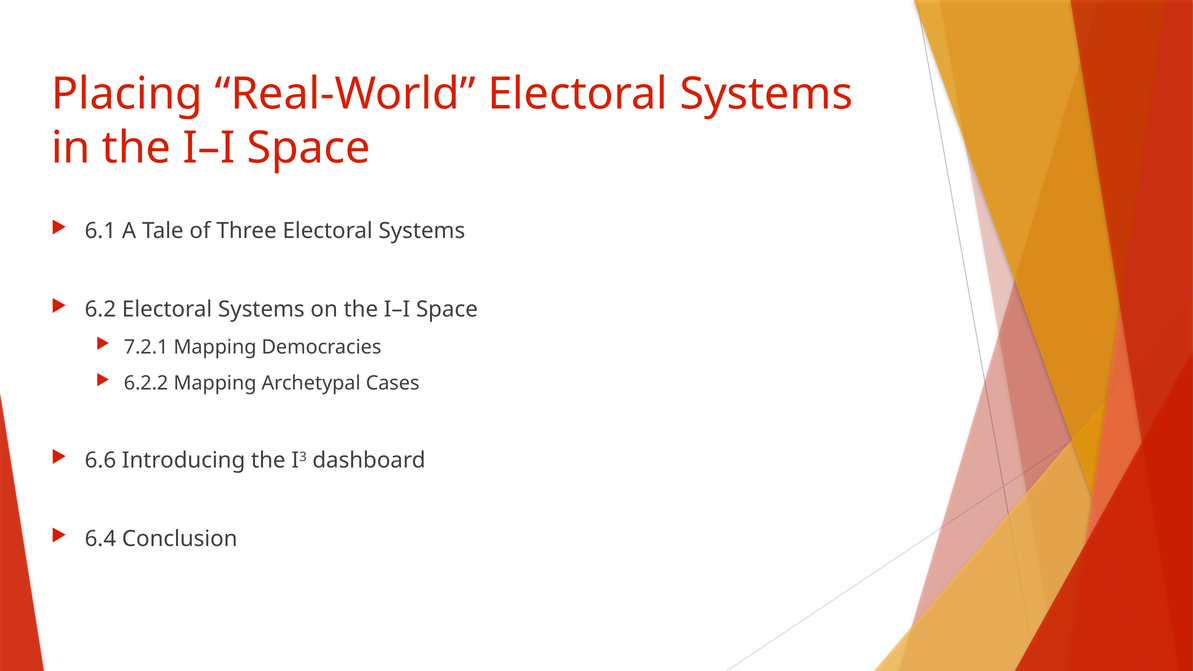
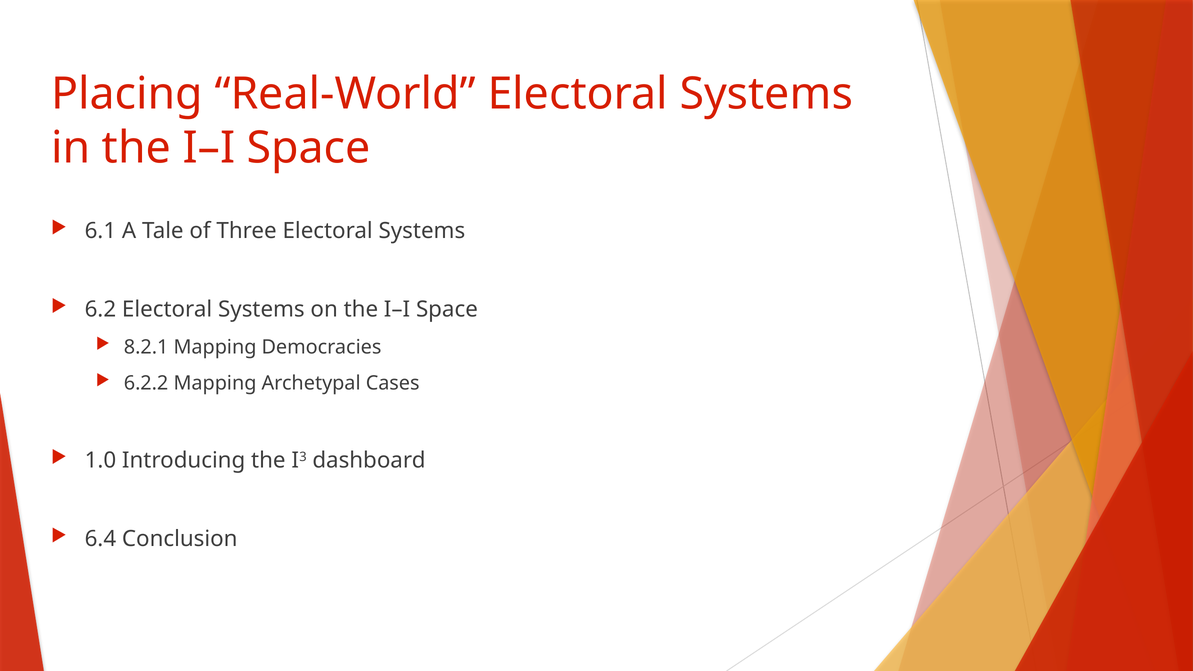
7.2.1: 7.2.1 -> 8.2.1 (146, 347)
6.6: 6.6 -> 1.0 (100, 460)
